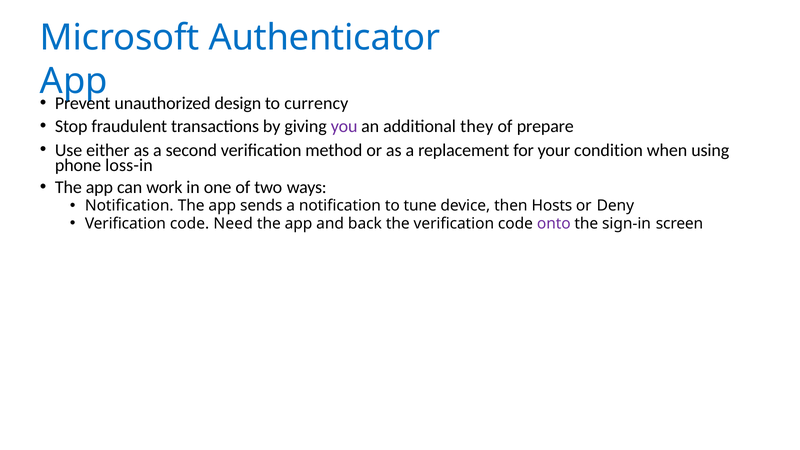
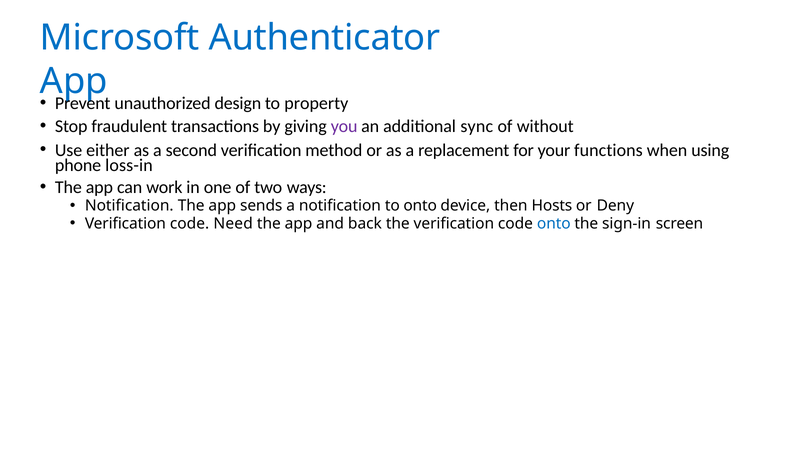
currency: currency -> property (316, 103)
they: they -> sync (477, 127)
prepare: prepare -> without (545, 127)
condition: condition -> functions (608, 150)
to tune: tune -> onto (420, 206)
onto colour: purple -> blue (554, 224)
